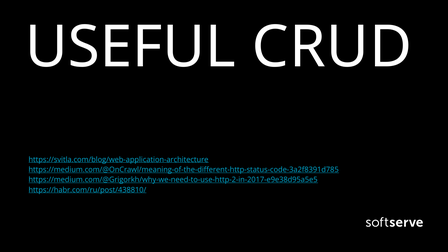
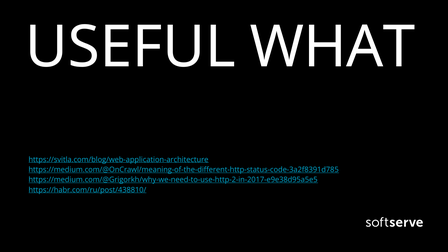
CRUD: CRUD -> WHAT (333, 47)
